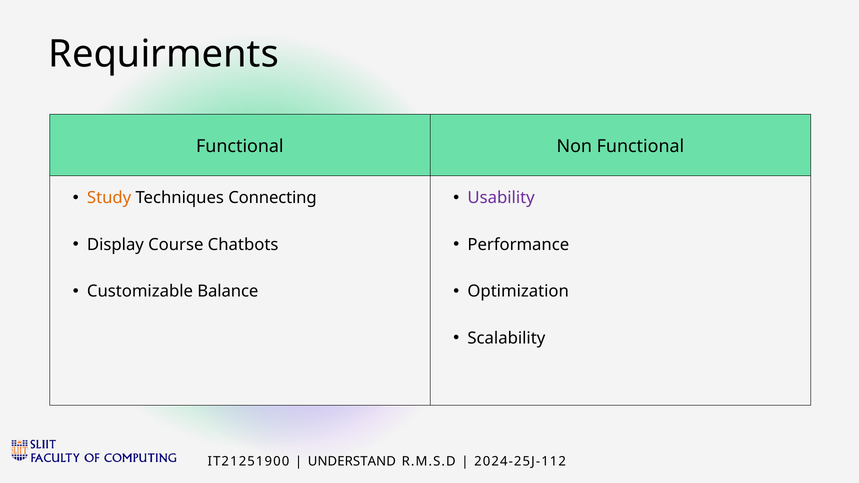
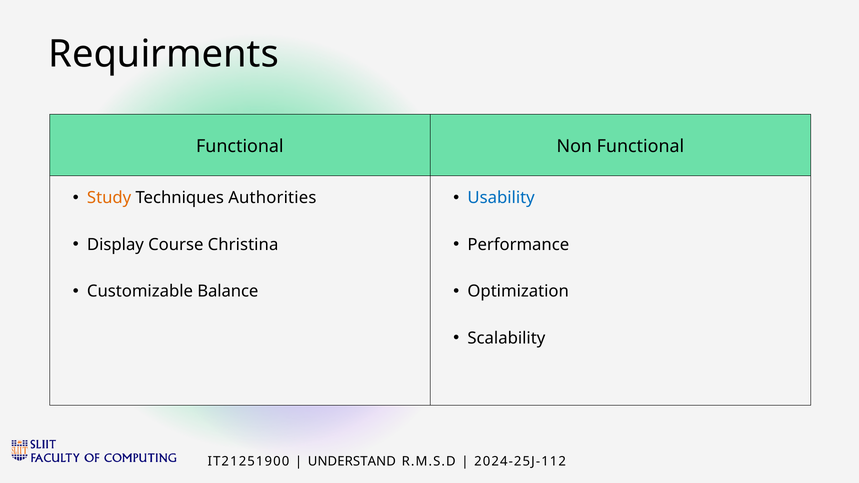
Connecting: Connecting -> Authorities (272, 198)
Usability colour: purple -> blue (501, 198)
Chatbots: Chatbots -> Christina (243, 245)
